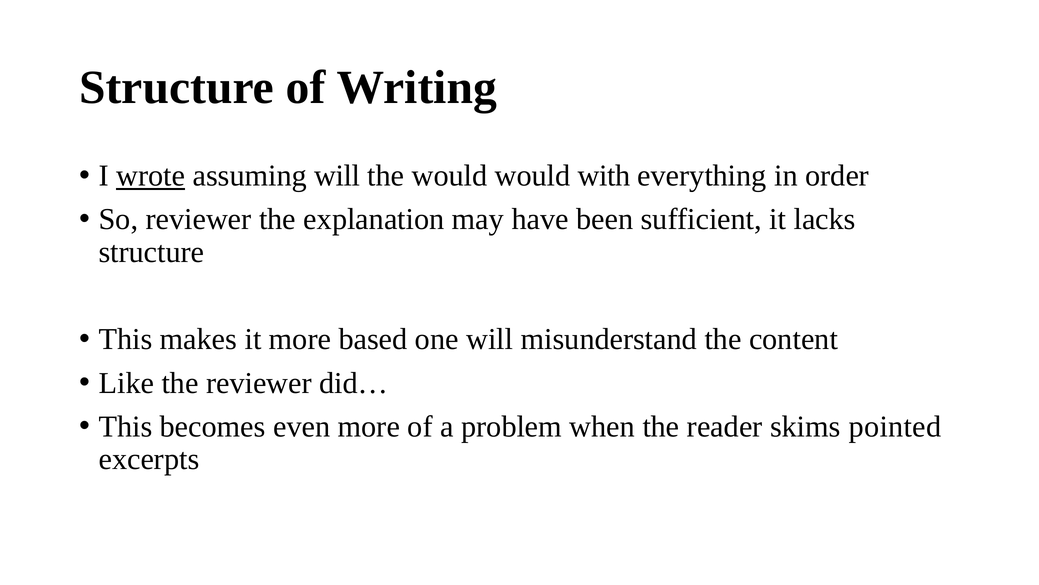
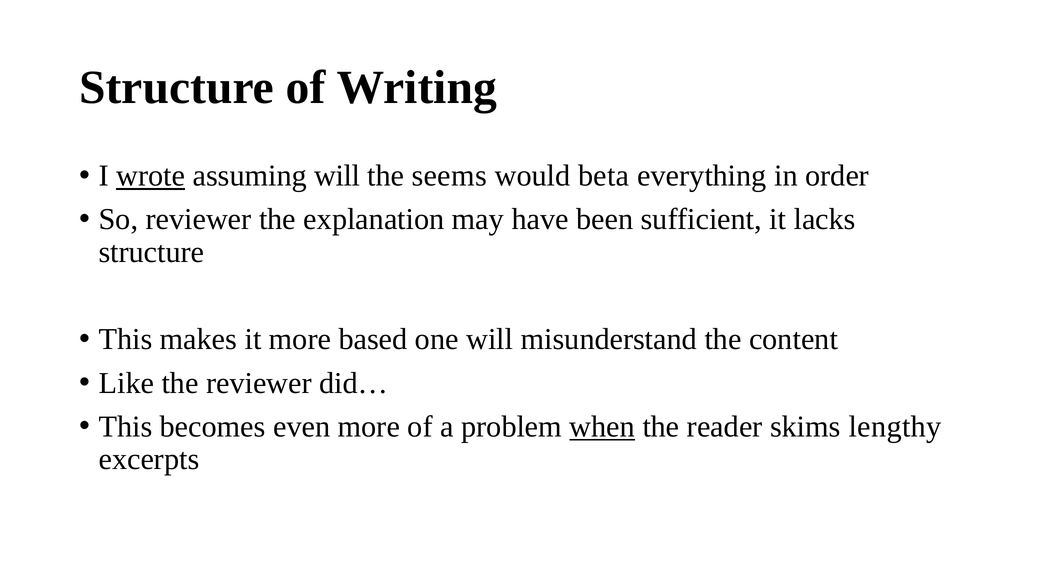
the would: would -> seems (449, 176)
with: with -> beta (604, 176)
when underline: none -> present (602, 426)
pointed: pointed -> lengthy (895, 426)
